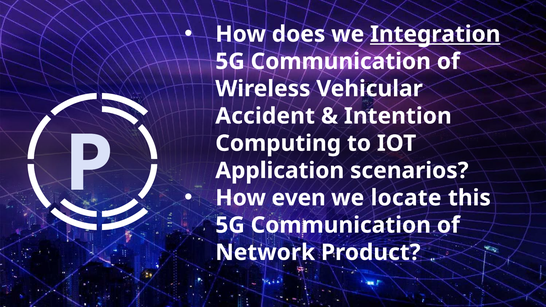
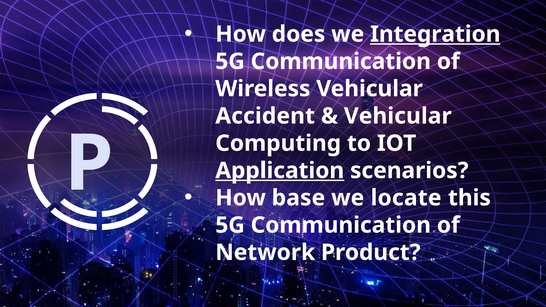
Intention: Intention -> Vehicular (398, 116)
Application underline: none -> present (280, 171)
even: even -> base (298, 198)
